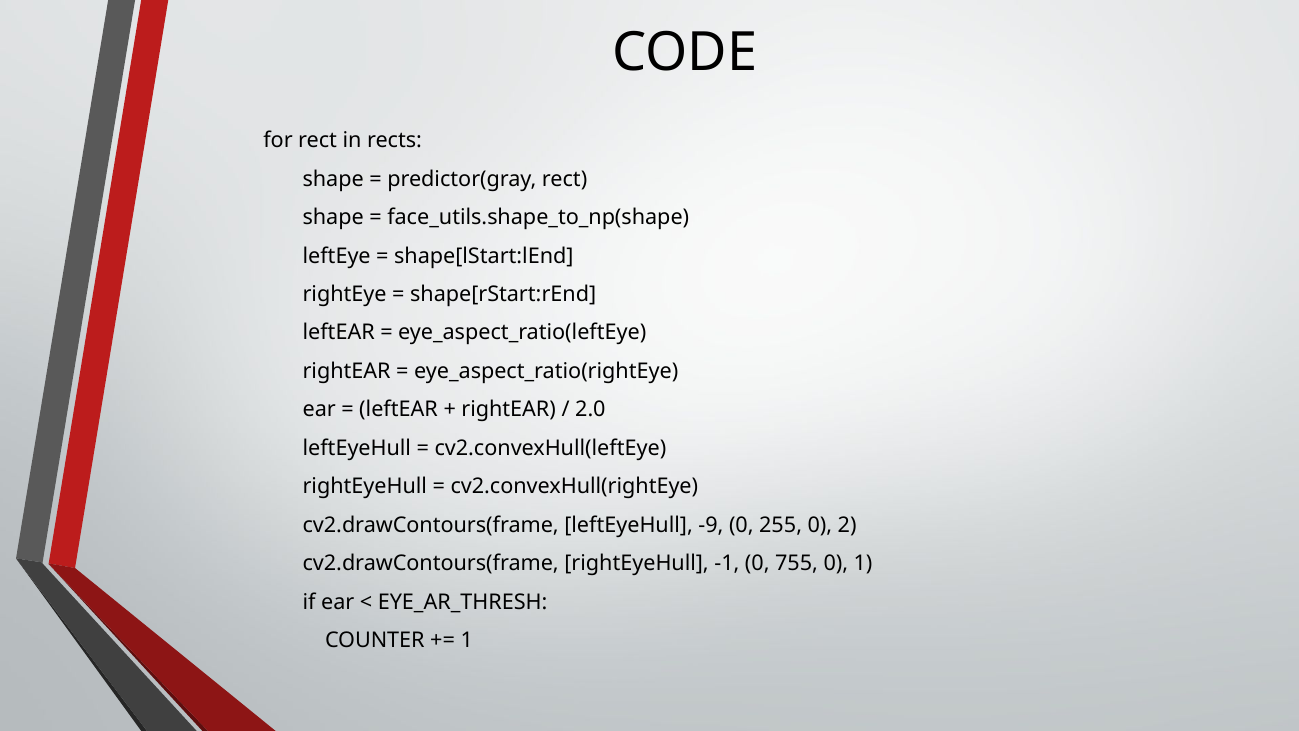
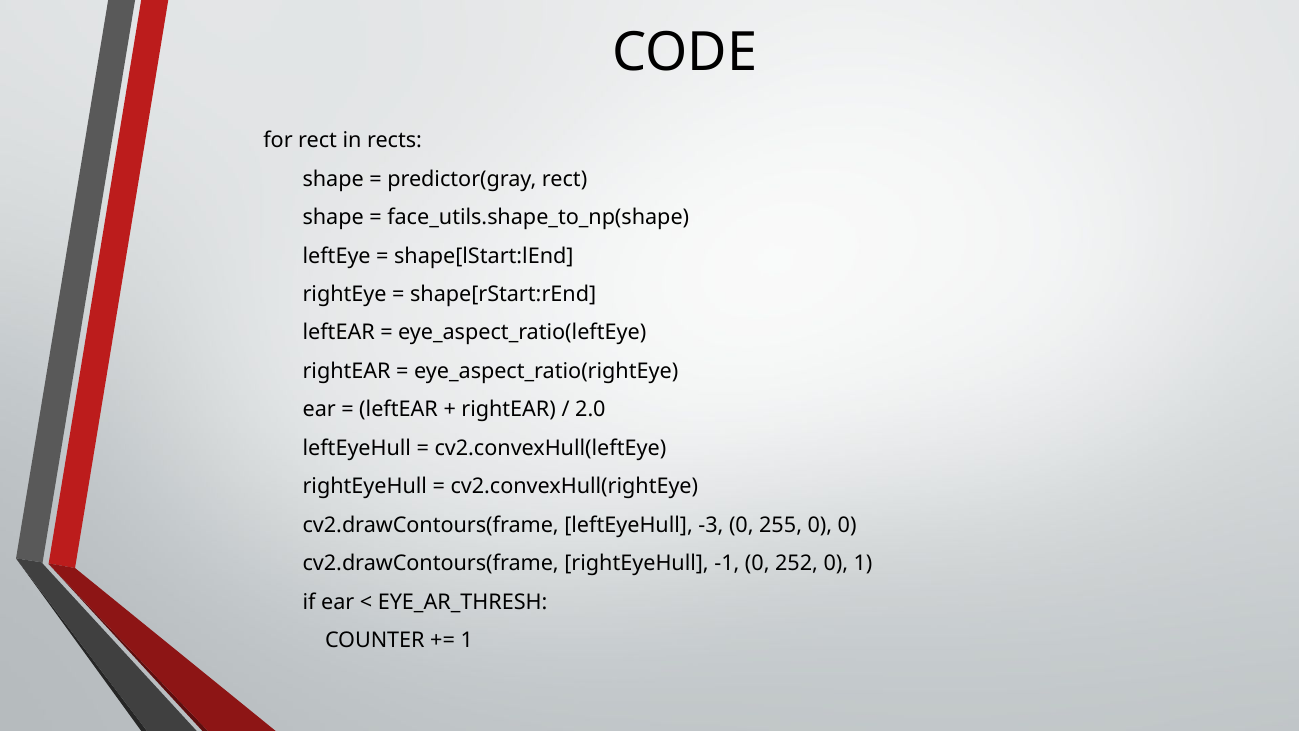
-9: -9 -> -3 (711, 525)
0 2: 2 -> 0 (847, 525)
755: 755 -> 252 (797, 563)
